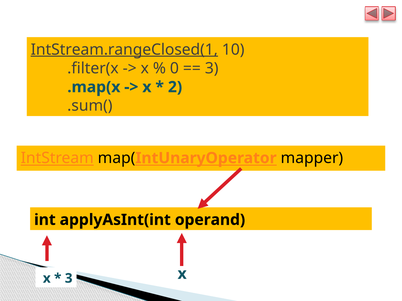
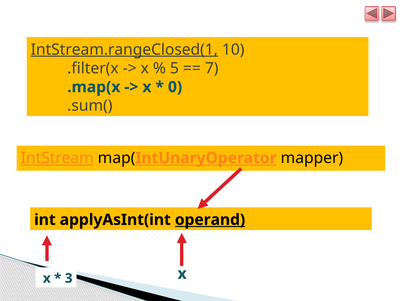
0: 0 -> 5 (174, 68)
3: 3 -> 7 (212, 68)
2: 2 -> 0 (175, 87)
operand underline: none -> present (210, 220)
